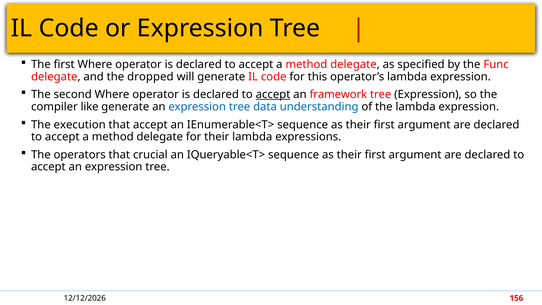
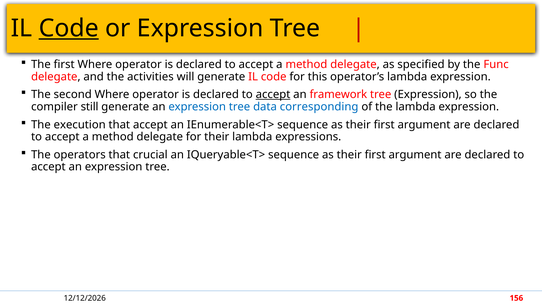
Code underline: none -> present (69, 28)
dropped: dropped -> activities (150, 77)
like: like -> still (90, 107)
understanding: understanding -> corresponding (319, 107)
